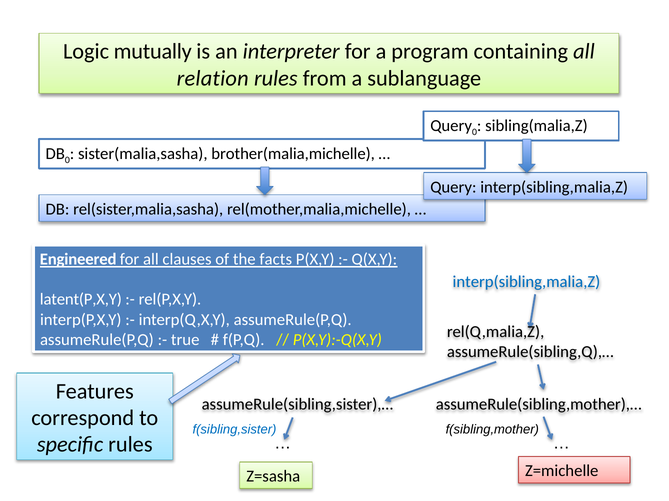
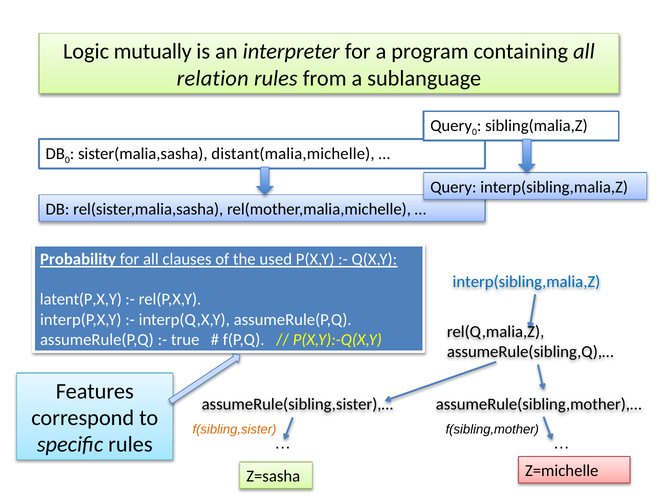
brother(malia,michelle: brother(malia,michelle -> distant(malia,michelle (293, 154)
Engineered: Engineered -> Probability (78, 260)
facts: facts -> used (276, 260)
f(sibling,sister colour: blue -> orange (234, 430)
